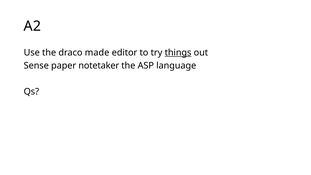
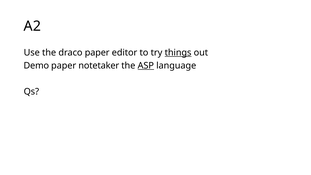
draco made: made -> paper (97, 53)
Sense: Sense -> Demo (36, 66)
ASP underline: none -> present (146, 66)
